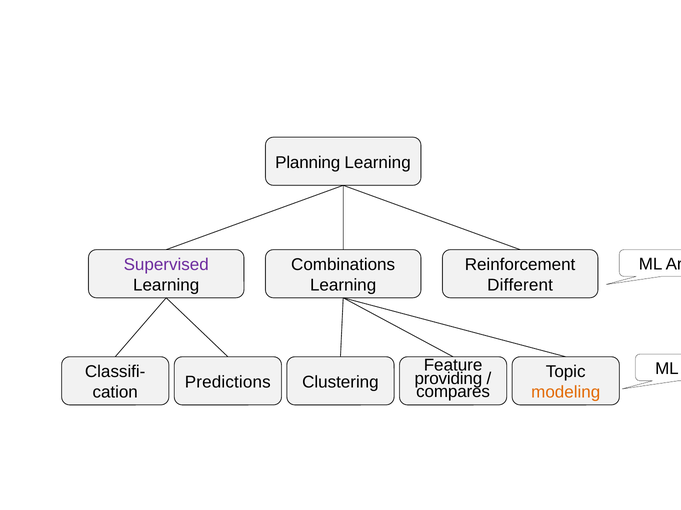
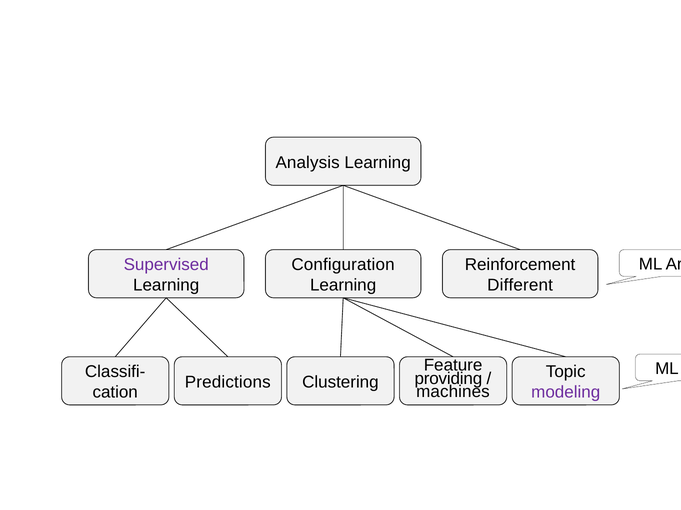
Planning: Planning -> Analysis (308, 163)
Combinations: Combinations -> Configuration (343, 265)
compares: compares -> machines (453, 392)
modeling colour: orange -> purple (566, 393)
